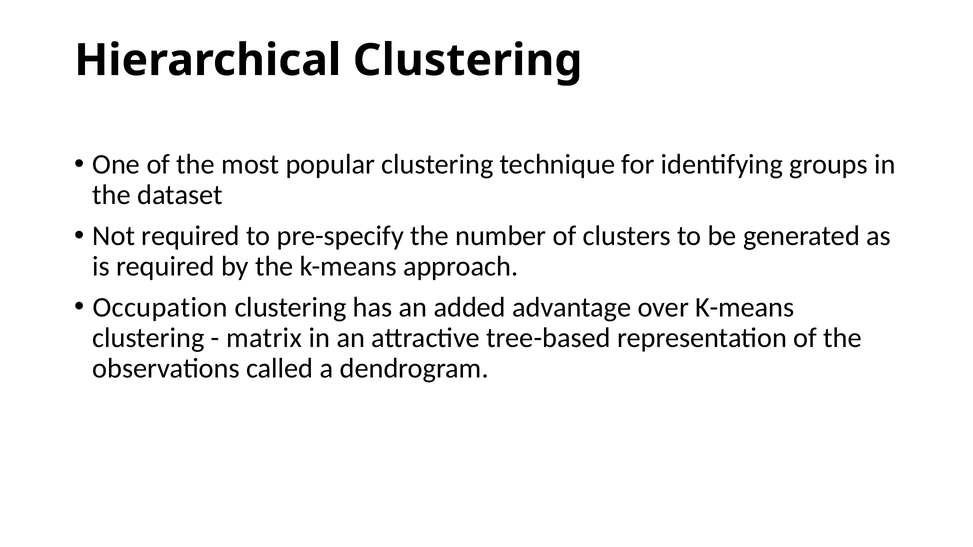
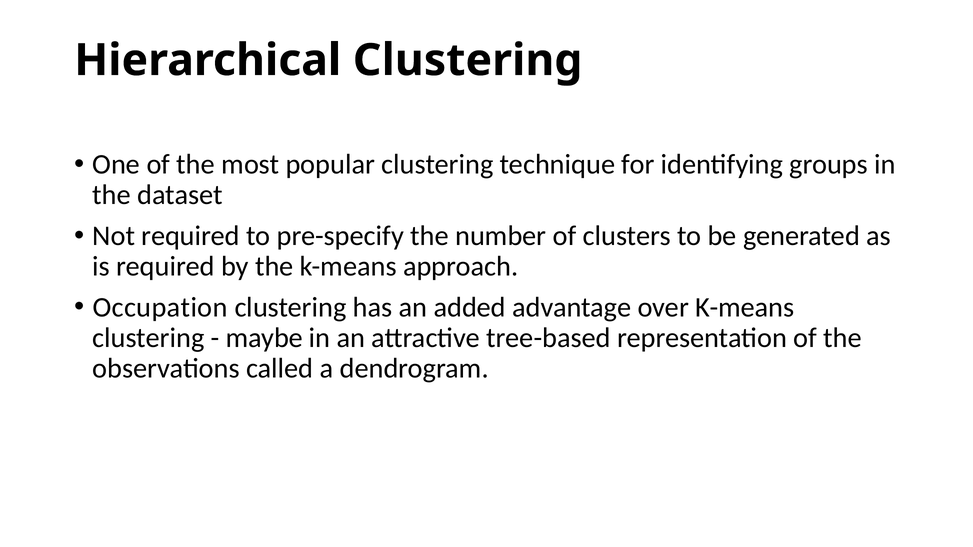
matrix: matrix -> maybe (264, 338)
